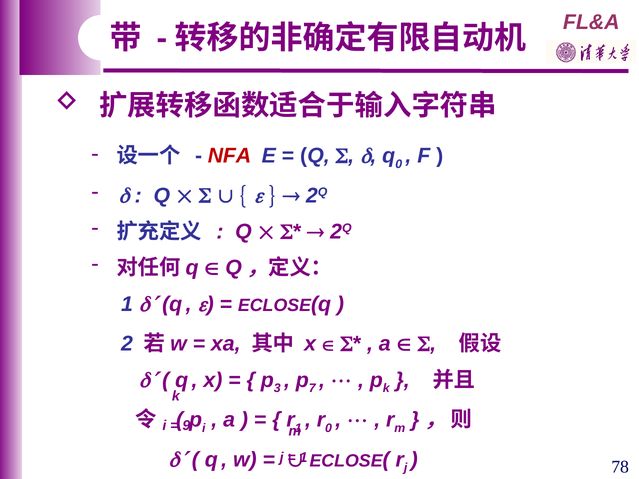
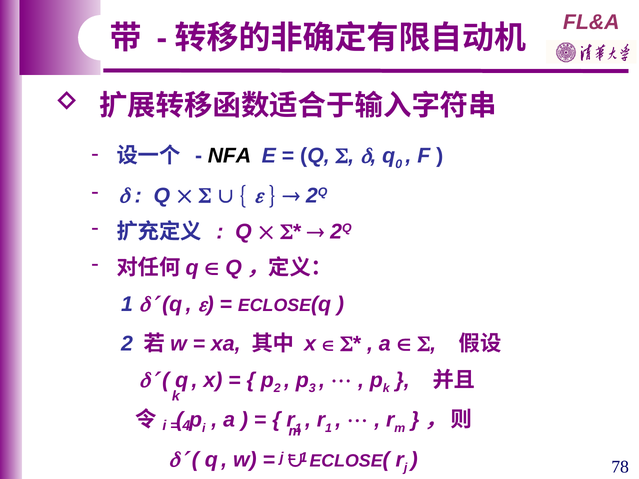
NFA colour: red -> black (229, 156)
3: 3 -> 2 (277, 389)
7: 7 -> 3 (312, 389)
0: 0 -> 1 (328, 428)
9: 9 -> 4 (186, 426)
